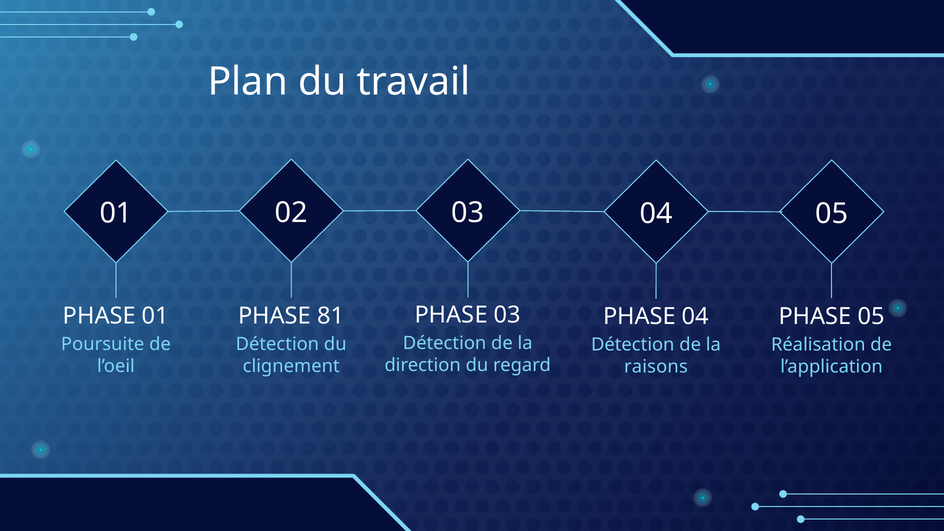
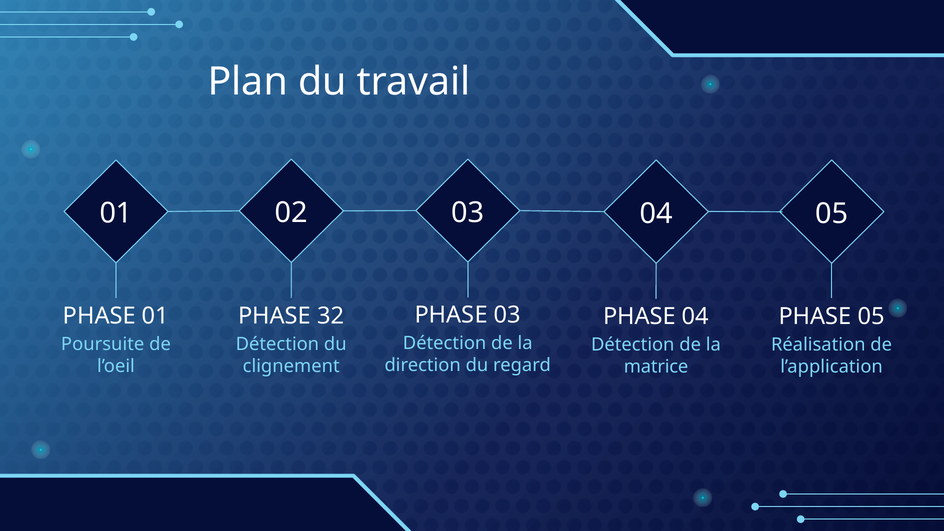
81: 81 -> 32 (331, 316)
raisons: raisons -> matrice (656, 367)
